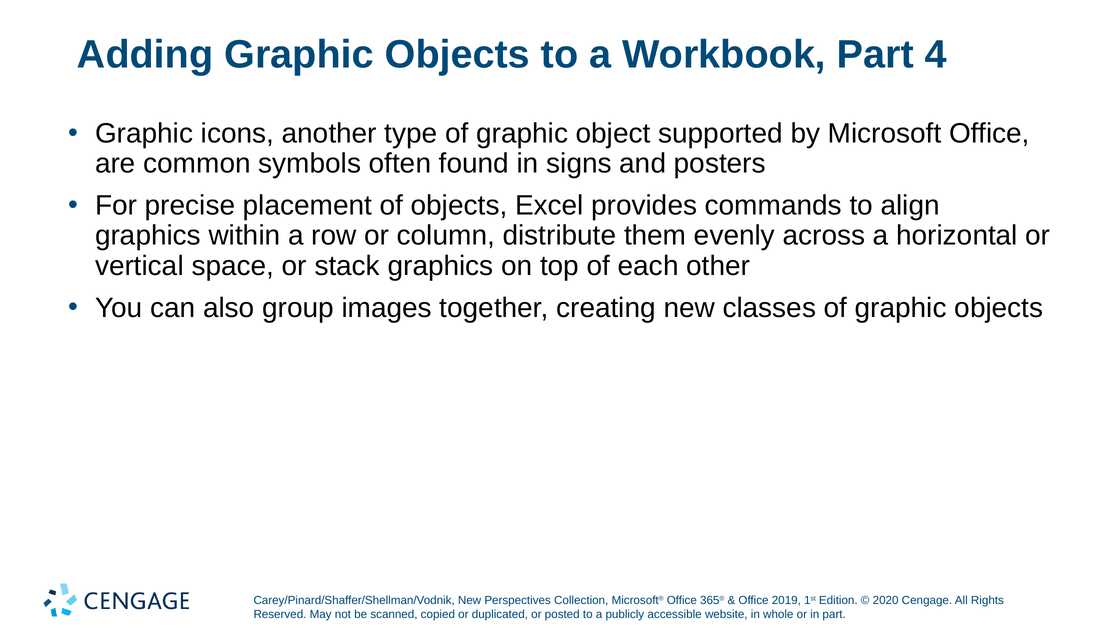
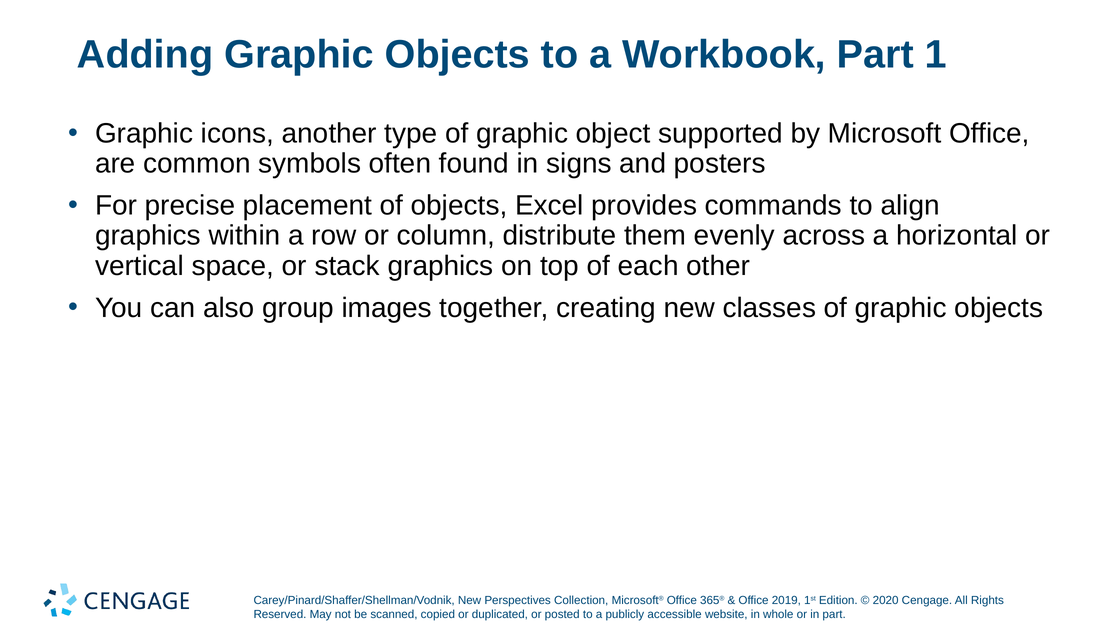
4: 4 -> 1 (936, 55)
